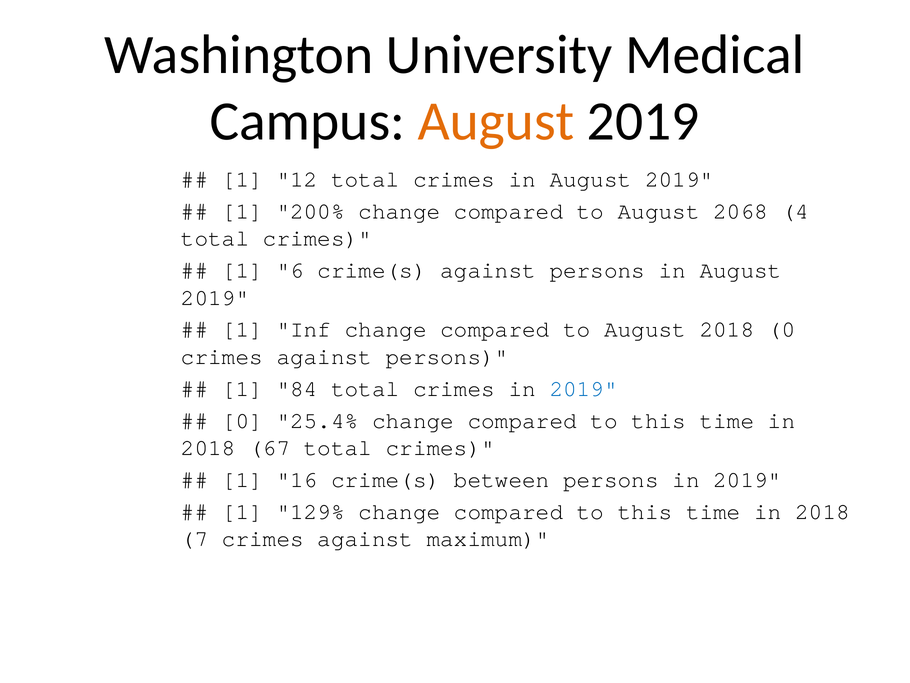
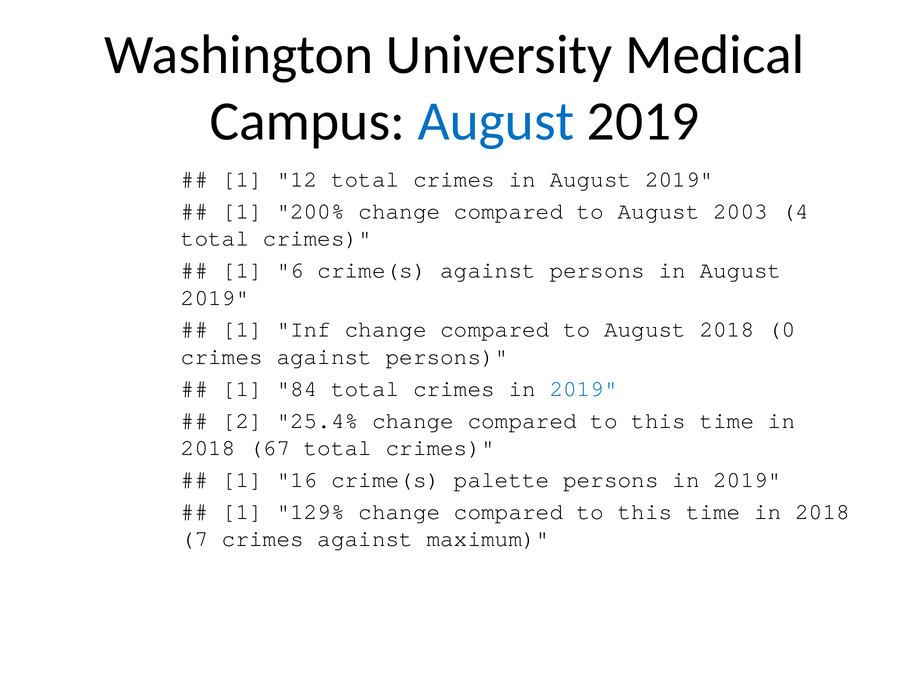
August colour: orange -> blue (496, 121)
2068: 2068 -> 2003 (741, 211)
0: 0 -> 2 (242, 420)
between: between -> palette (502, 479)
